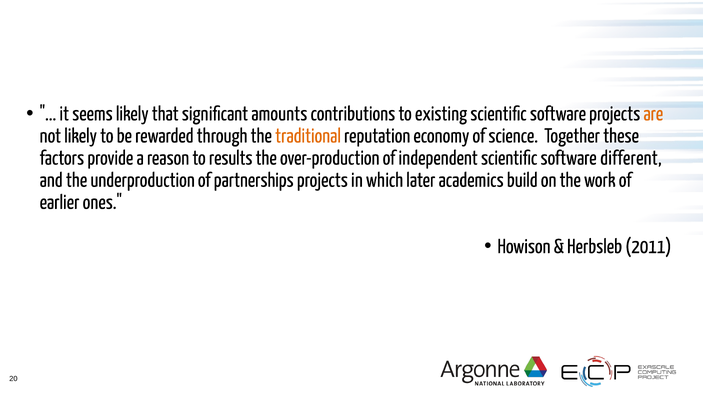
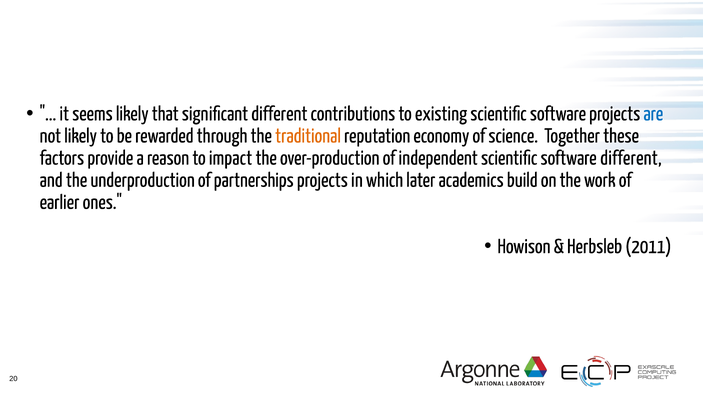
signiﬁcant amounts: amounts -> different (279, 114)
are colour: orange -> blue (653, 114)
results: results -> impact (231, 158)
